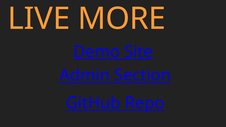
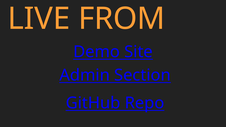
MORE: MORE -> FROM (122, 19)
